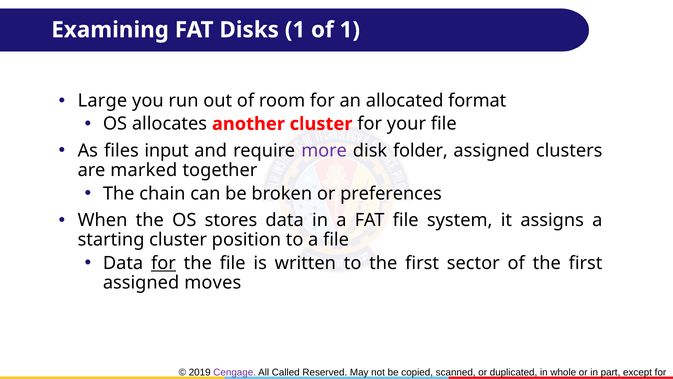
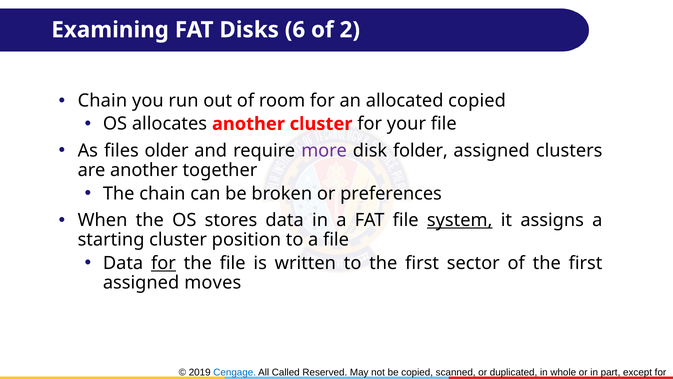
Disks 1: 1 -> 6 (295, 30)
of 1: 1 -> 2 (350, 30)
Large: Large -> Chain (102, 101)
allocated format: format -> copied (477, 101)
input: input -> older (167, 150)
are marked: marked -> another (144, 170)
system underline: none -> present (460, 220)
Cengage colour: purple -> blue (235, 372)
